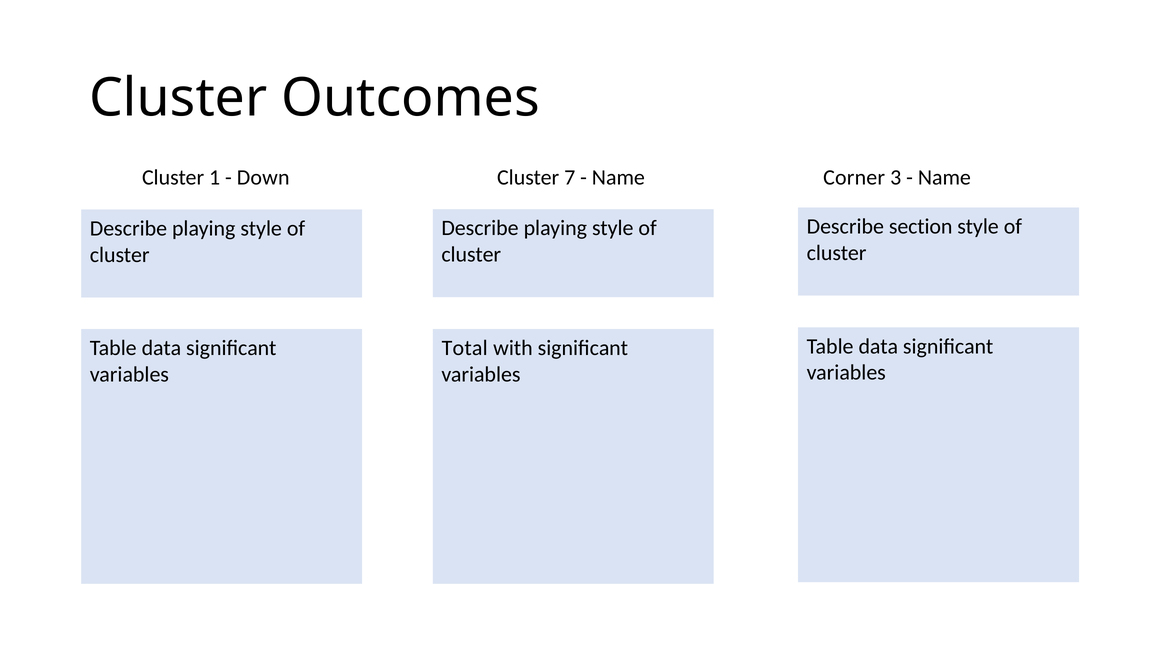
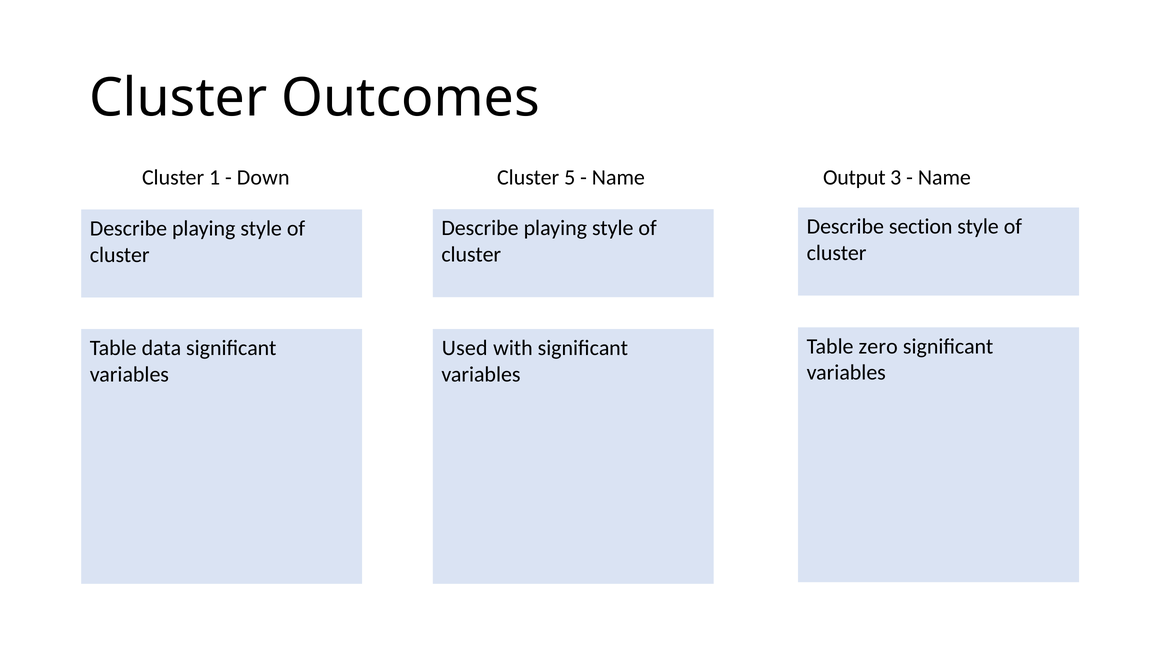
7: 7 -> 5 (570, 177)
Corner: Corner -> Output (854, 177)
data: data -> zero (878, 346)
Total: Total -> Used (465, 348)
